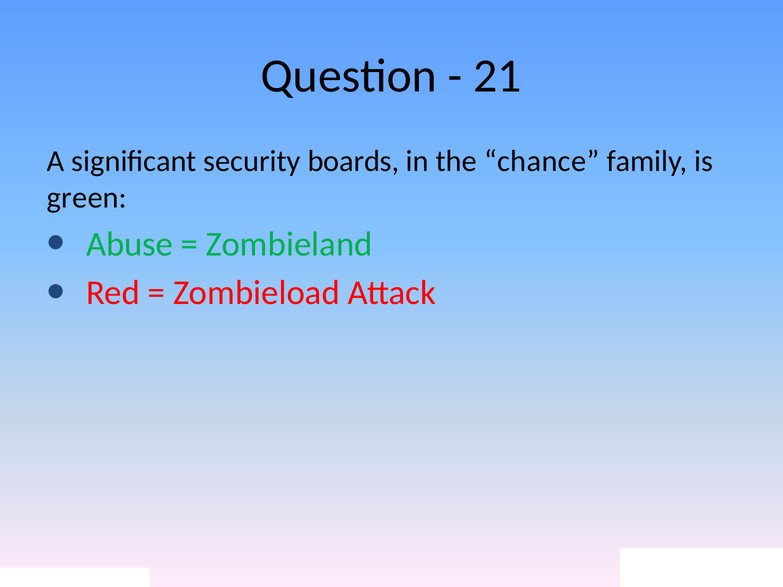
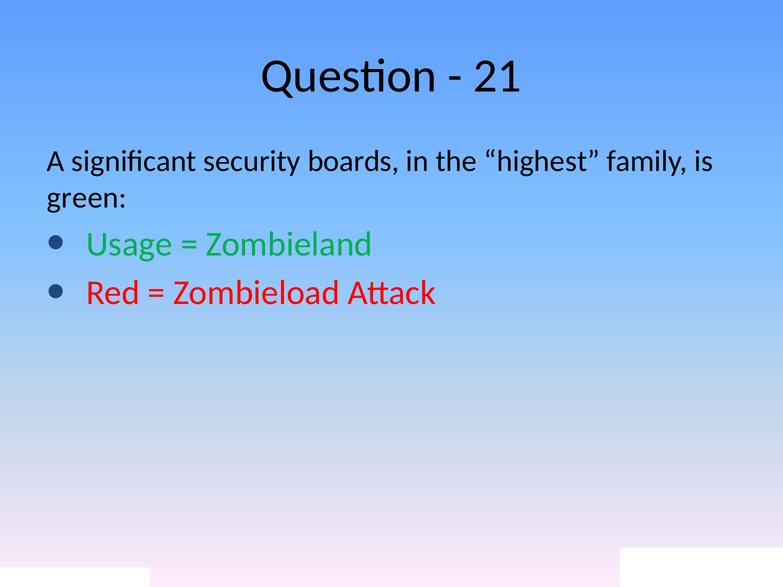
chance: chance -> highest (542, 161)
Abuse: Abuse -> Usage (129, 244)
